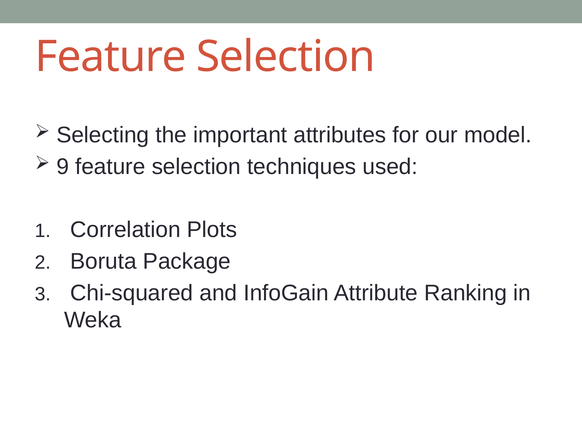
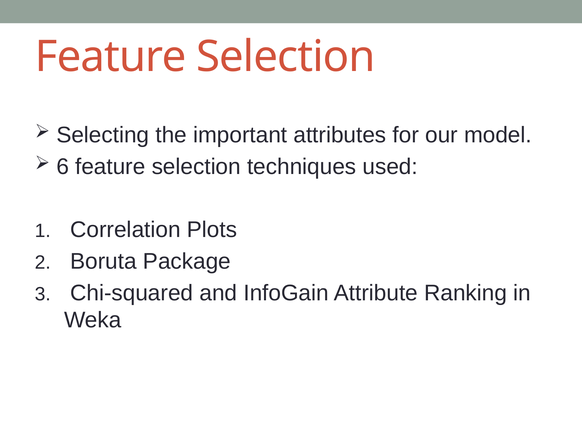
9: 9 -> 6 (63, 167)
